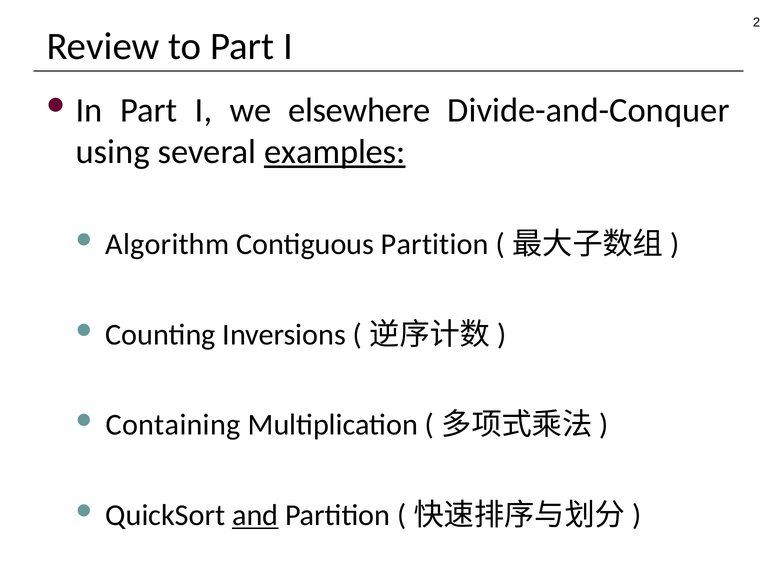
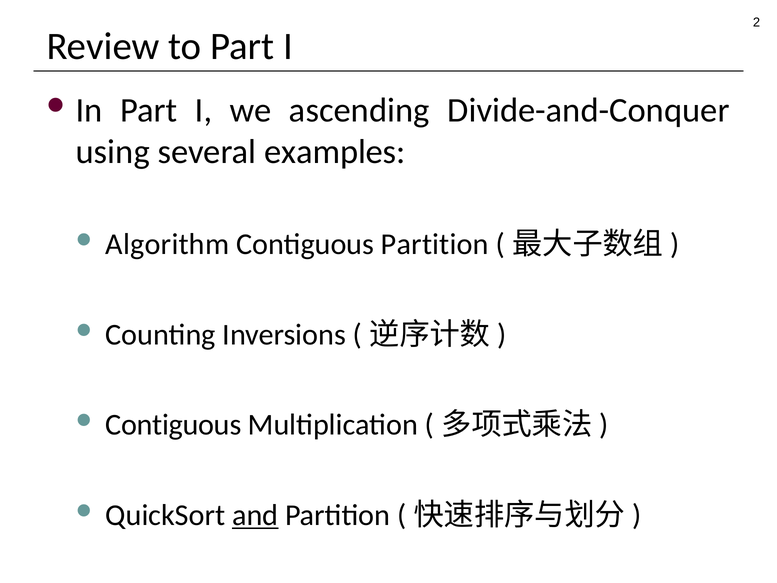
elsewhere: elsewhere -> ascending (359, 110)
examples underline: present -> none (335, 152)
Containing: Containing -> Contiguous (173, 425)
